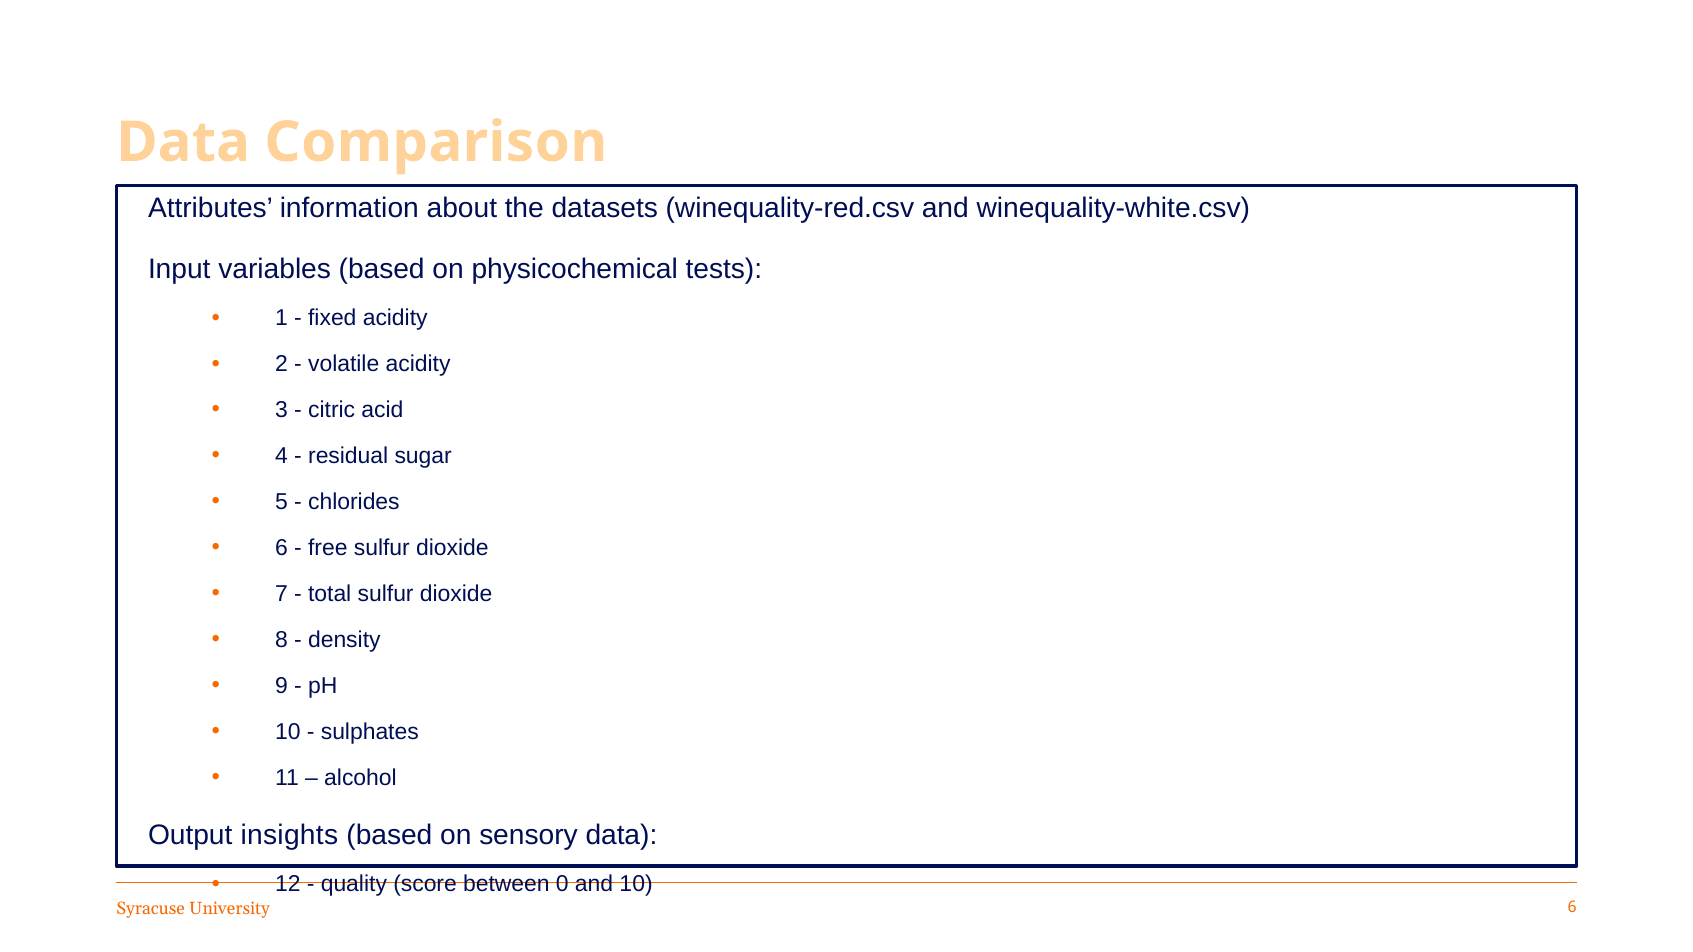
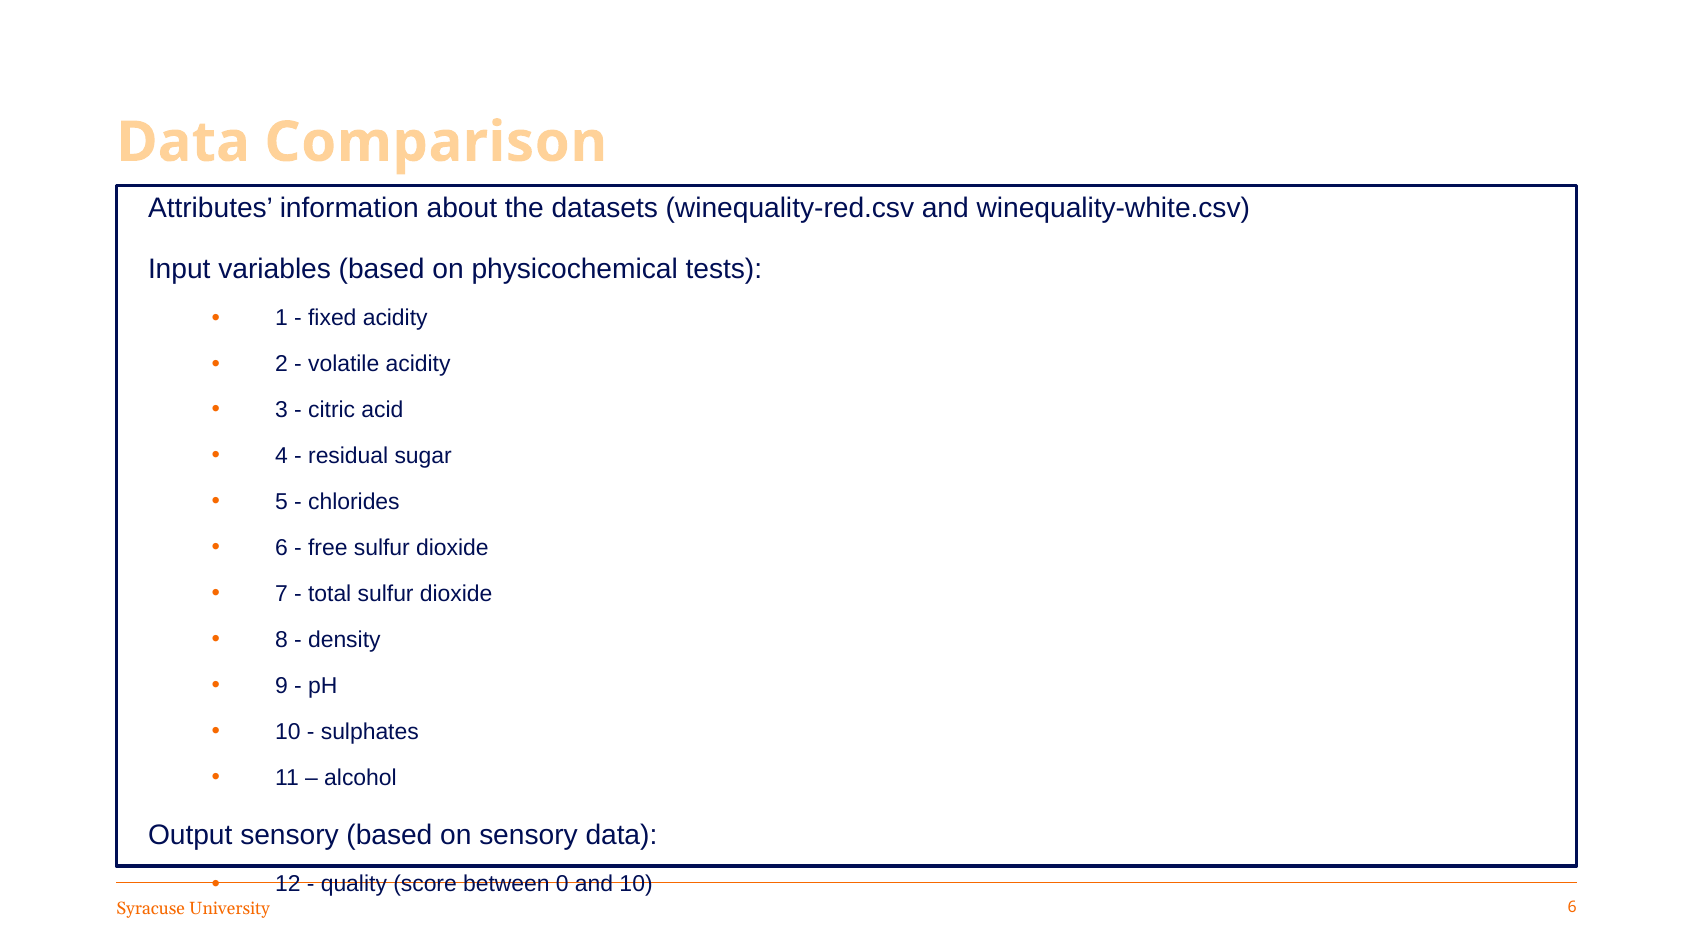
Output insights: insights -> sensory (290, 836)
